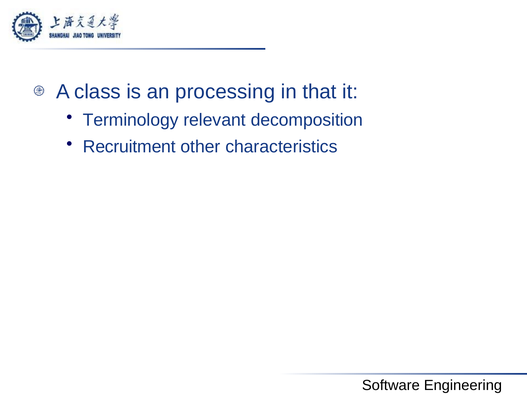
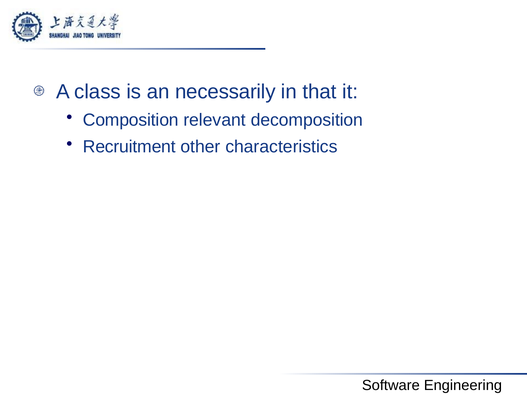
processing: processing -> necessarily (225, 92)
Terminology: Terminology -> Composition (131, 120)
